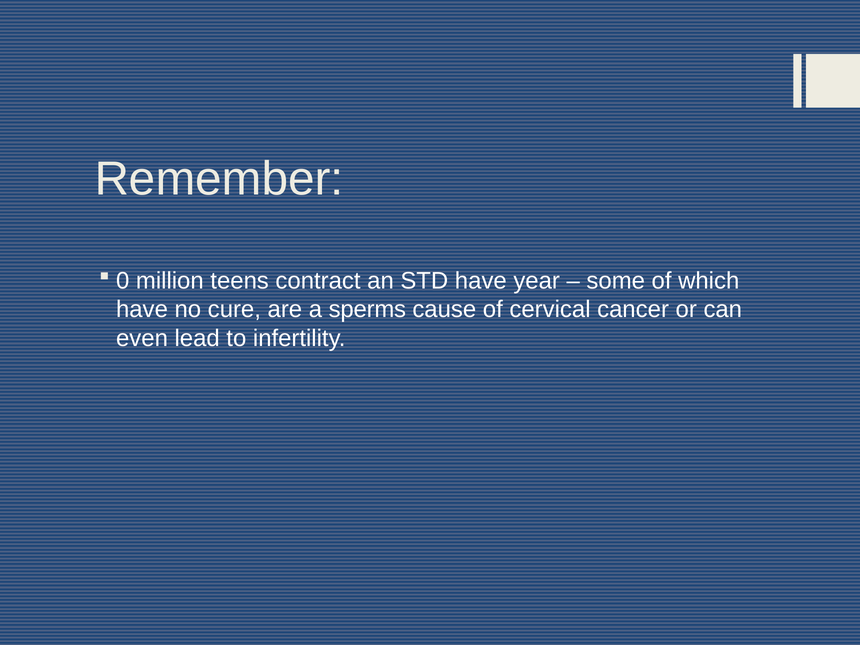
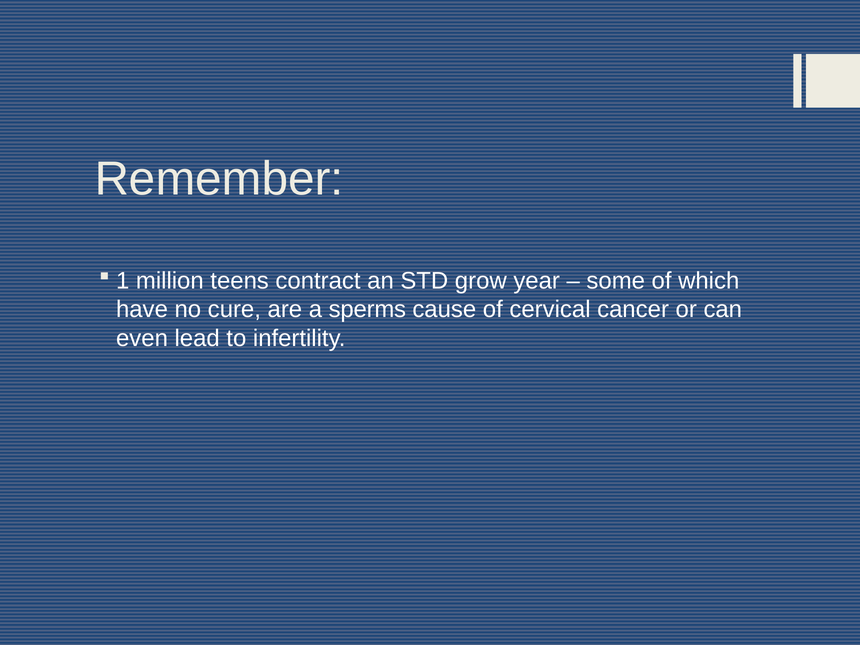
0: 0 -> 1 (123, 281)
STD have: have -> grow (481, 281)
